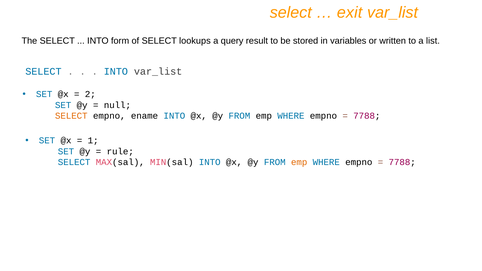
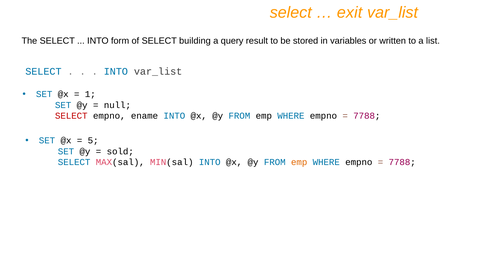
lookups: lookups -> building (195, 41)
2: 2 -> 1 (90, 94)
SELECT colour: orange -> red (71, 116)
1: 1 -> 5 (93, 141)
rule: rule -> sold (120, 151)
